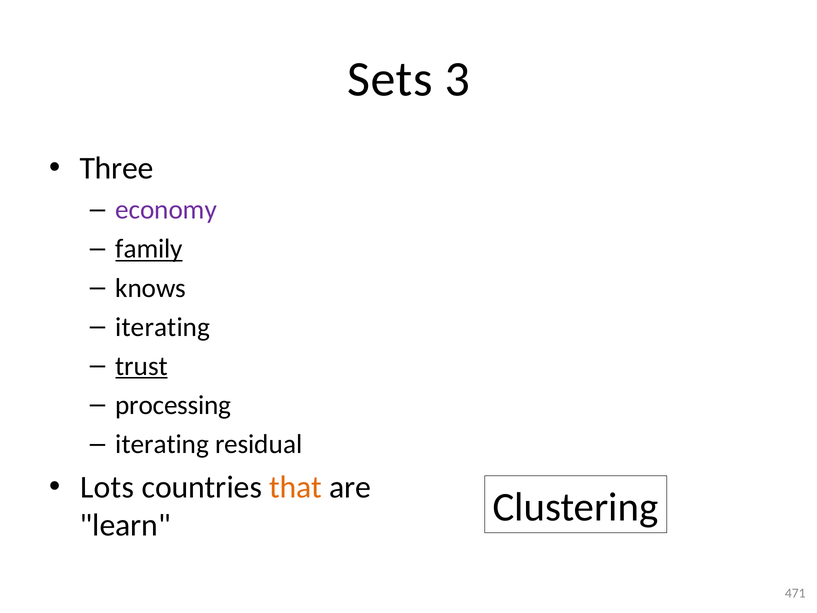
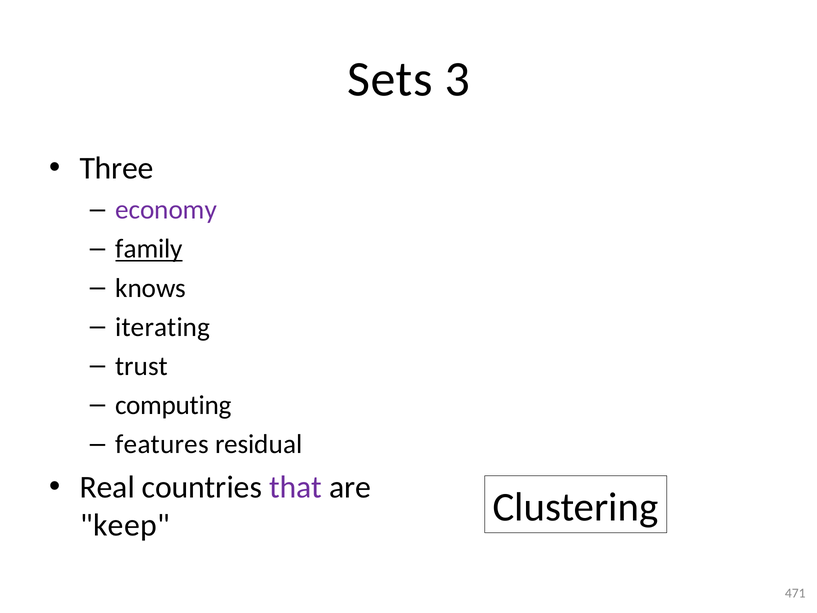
trust underline: present -> none (142, 366)
processing: processing -> computing (173, 405)
iterating: iterating -> features (162, 444)
Lots: Lots -> Real (107, 487)
that colour: orange -> purple (296, 487)
learn: learn -> keep (125, 525)
